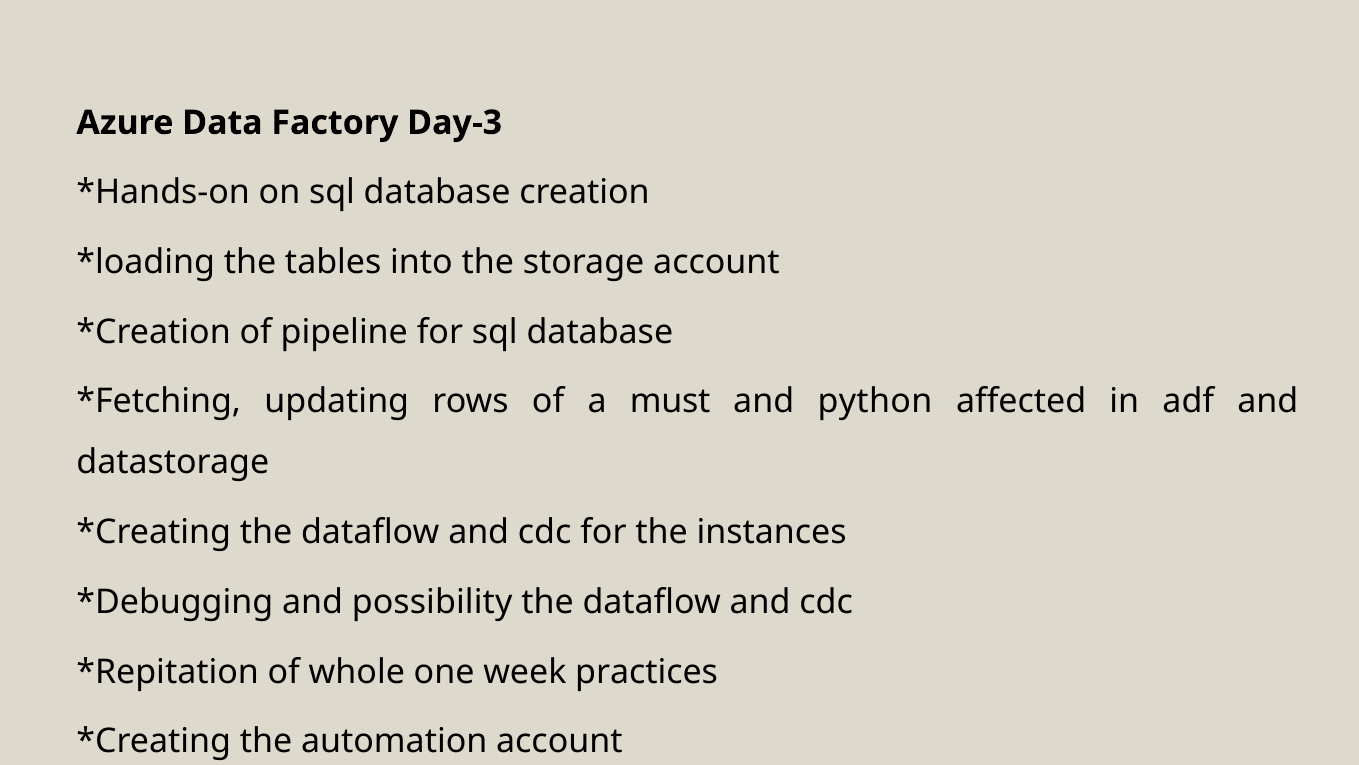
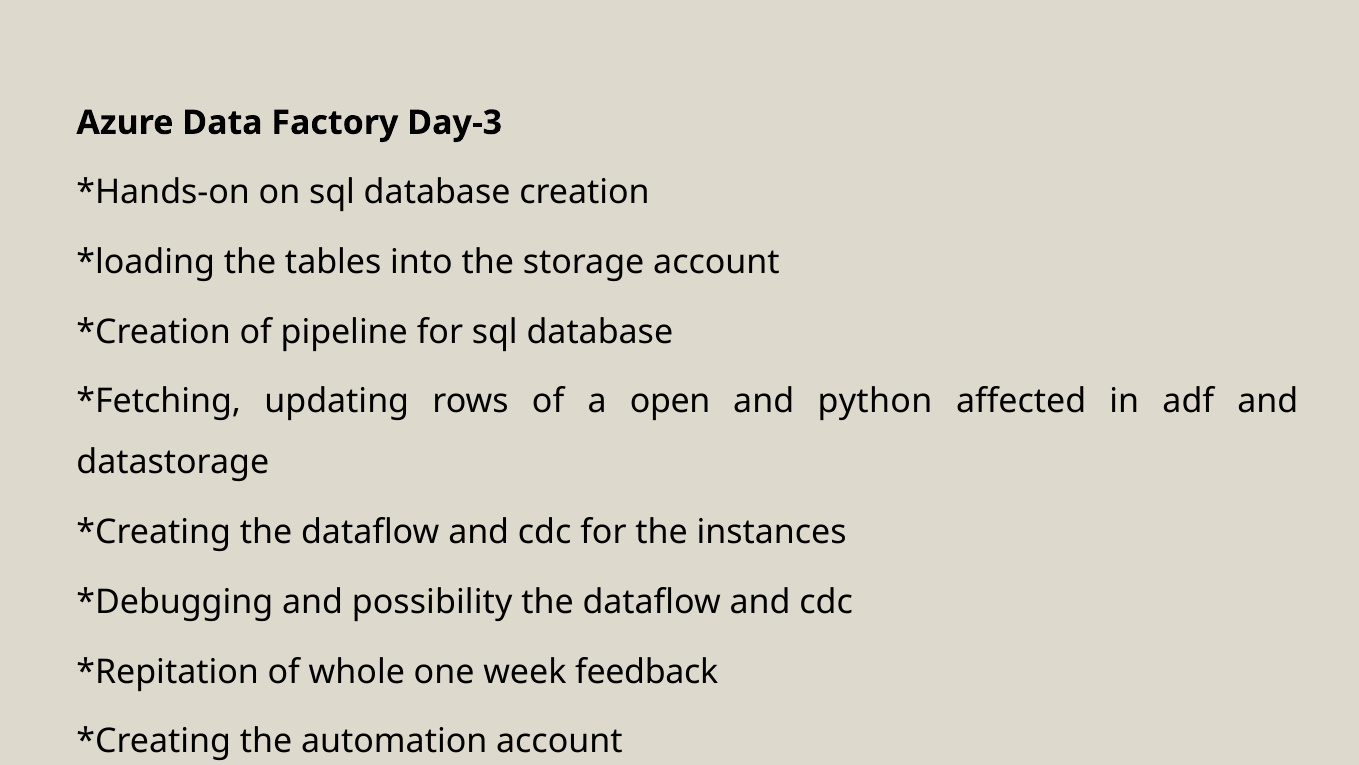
must: must -> open (670, 401)
practices: practices -> feedback (647, 671)
